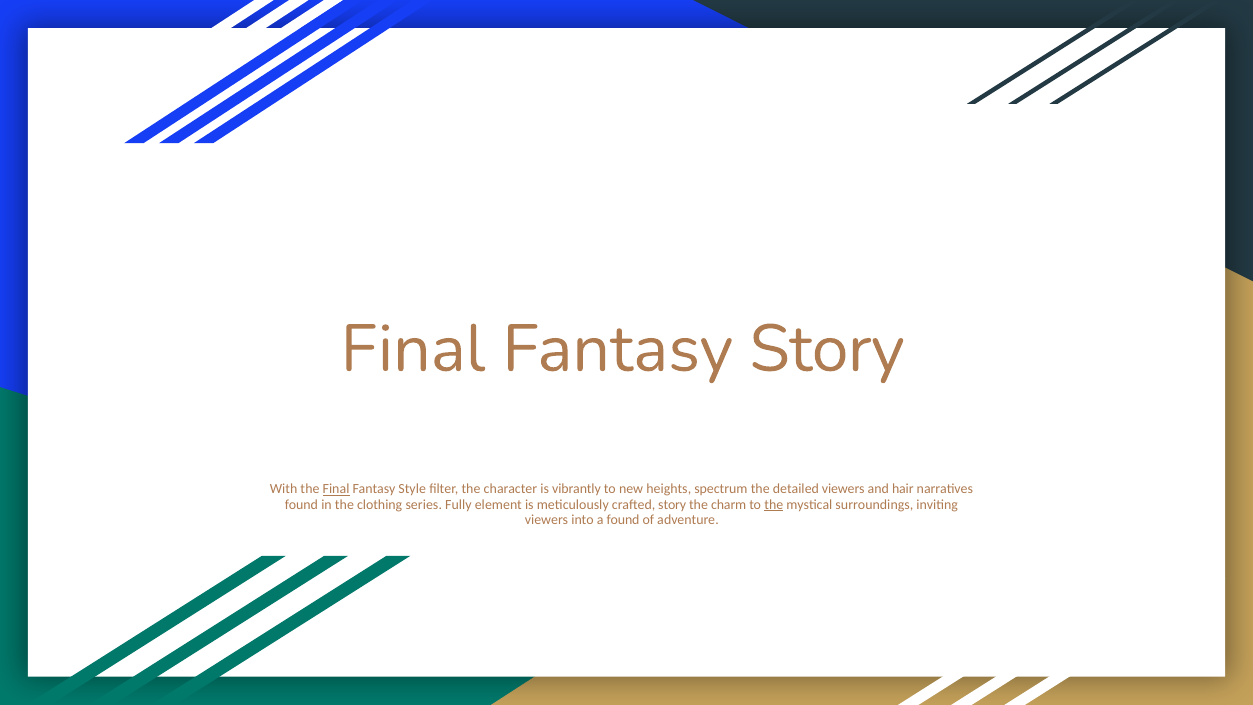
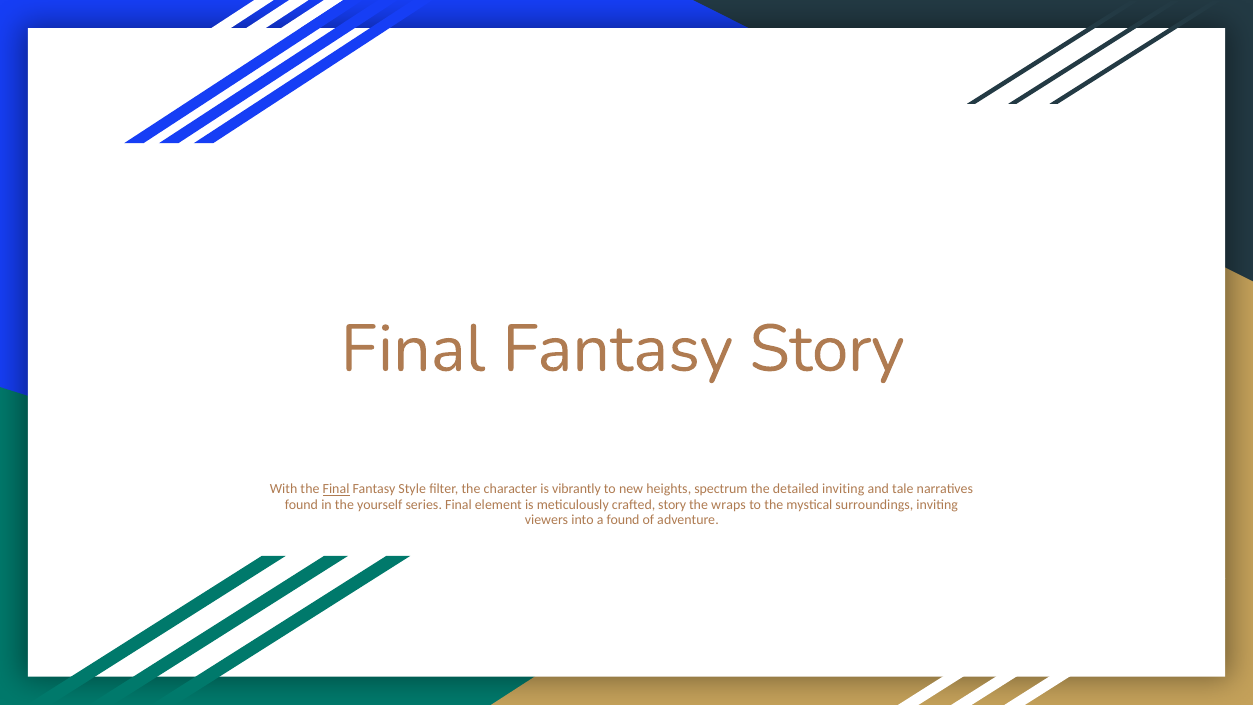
detailed viewers: viewers -> inviting (843, 489)
hair: hair -> tale (903, 489)
clothing: clothing -> yourself (380, 504)
series Fully: Fully -> Final (458, 504)
charm: charm -> wraps (729, 504)
the underline: present -> none (774, 504)
